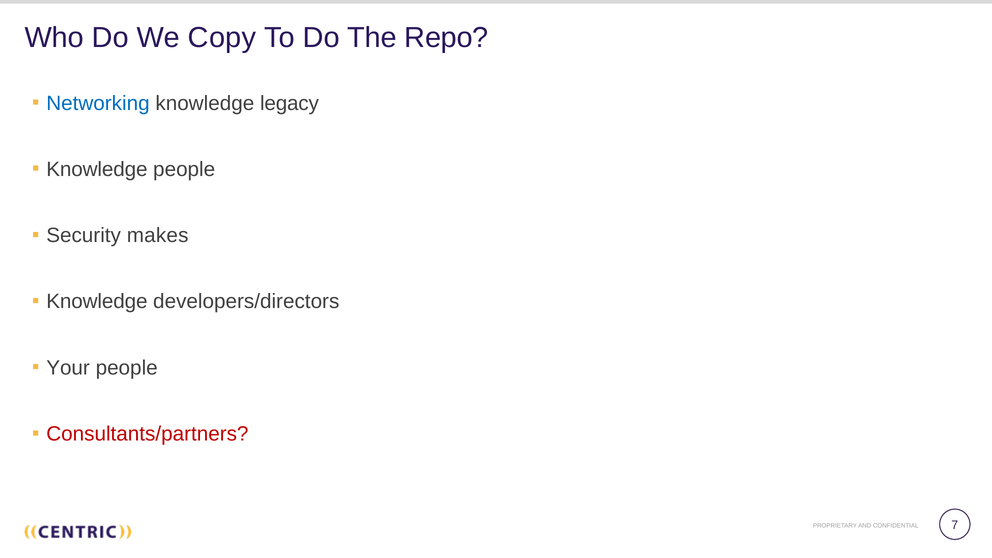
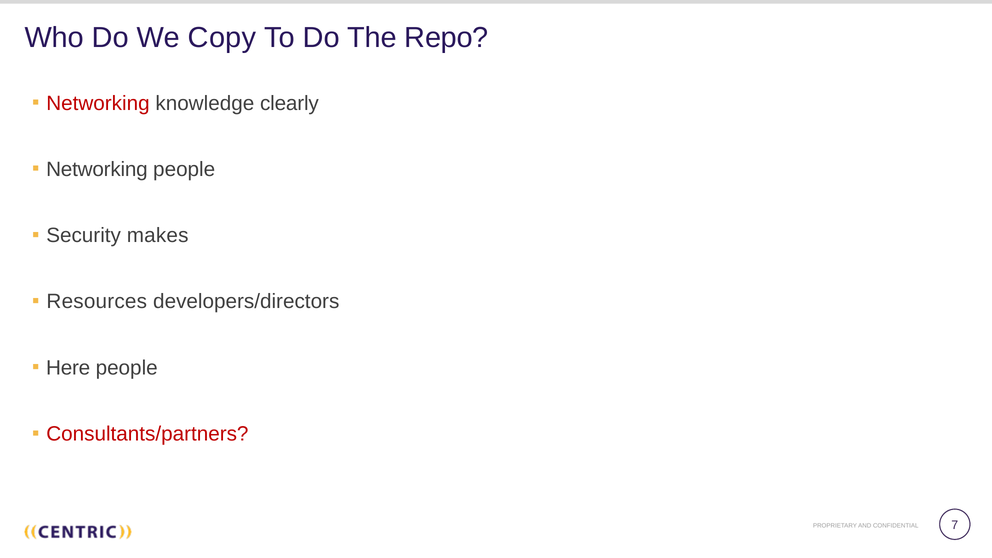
Networking colour: blue -> red (98, 103)
legacy: legacy -> clearly (289, 103)
Knowledge: Knowledge -> Networking (97, 169)
Knowledge: Knowledge -> Resources (97, 302)
Your: Your -> Here (68, 368)
